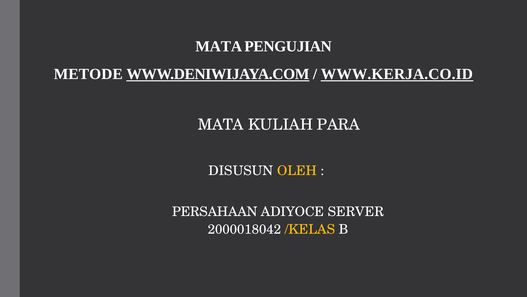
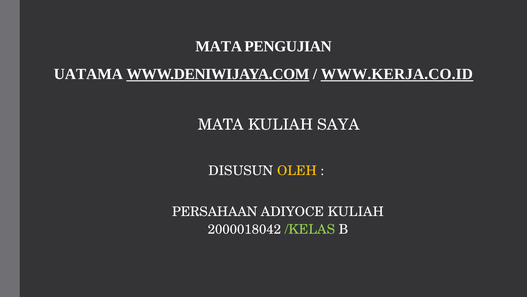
METODE: METODE -> UATAMA (88, 74)
PARA: PARA -> SAYA (338, 124)
ADIYOCE SERVER: SERVER -> KULIAH (356, 211)
/KELAS colour: yellow -> light green (310, 229)
